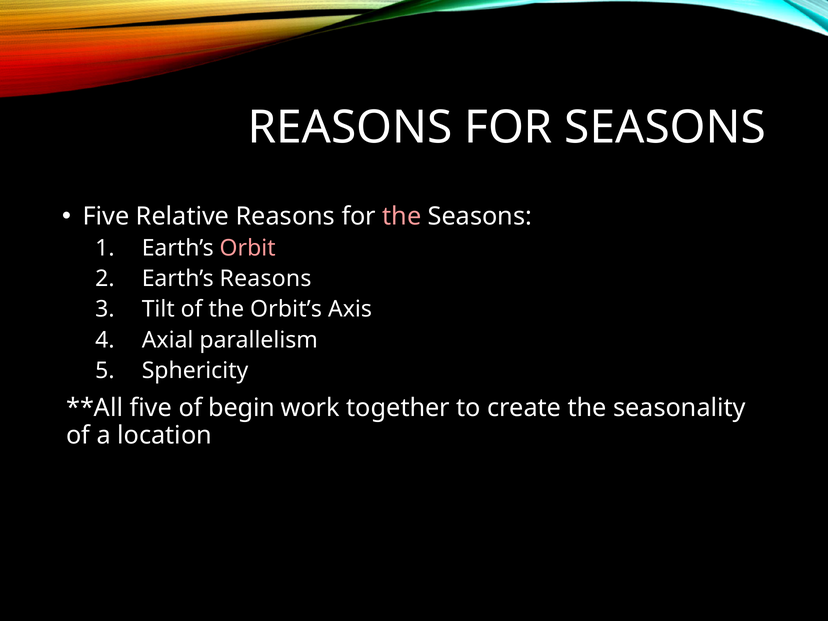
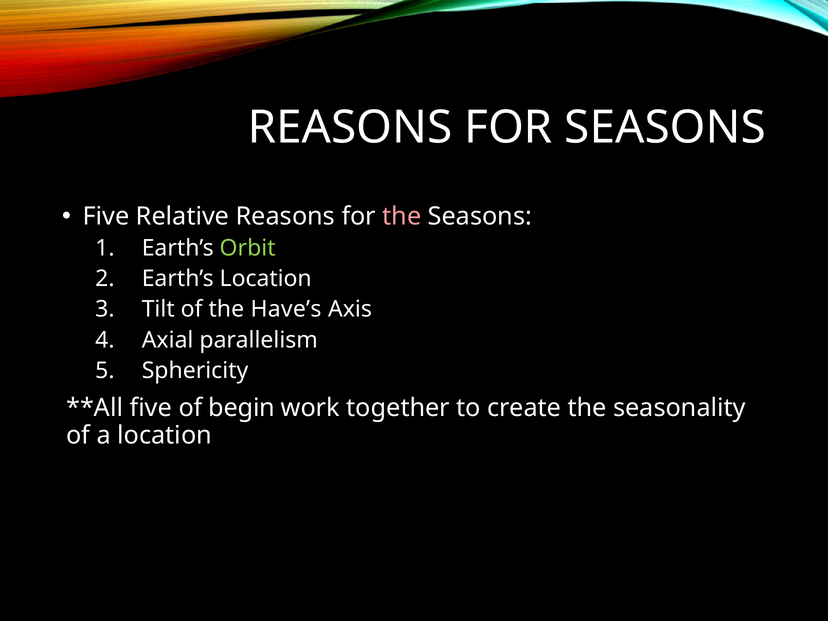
Orbit colour: pink -> light green (248, 248)
Earth’s Reasons: Reasons -> Location (266, 279)
Orbit’s: Orbit’s -> Have’s (286, 309)
